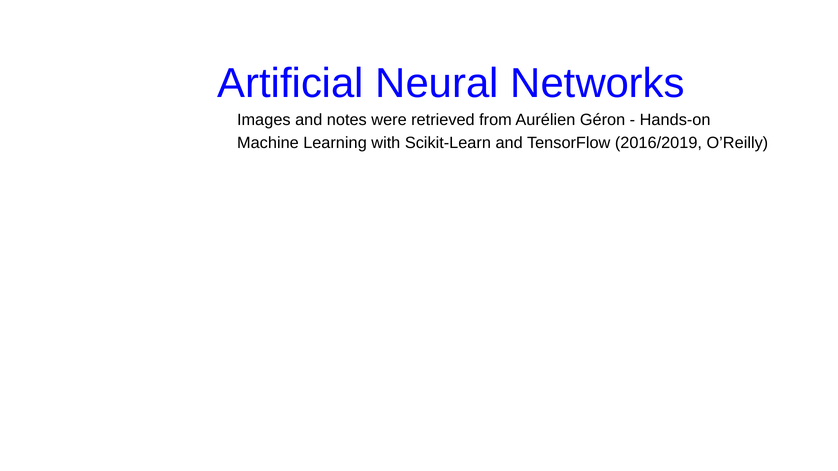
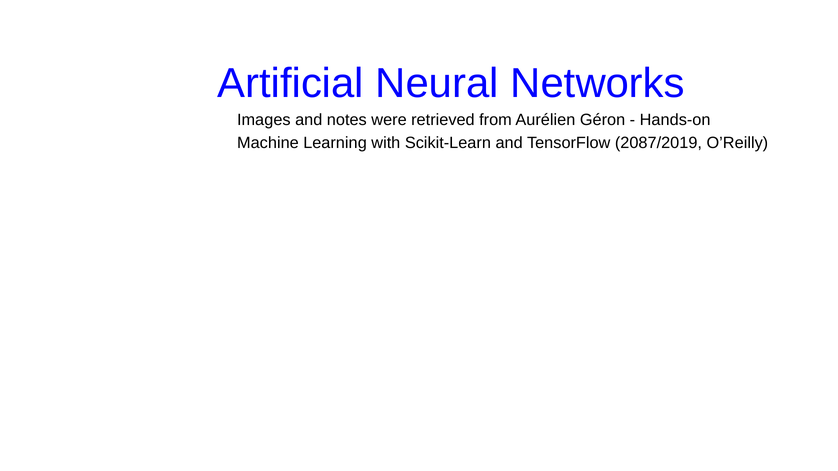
2016/2019: 2016/2019 -> 2087/2019 (658, 143)
